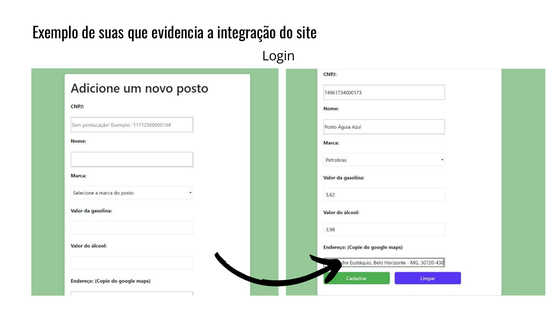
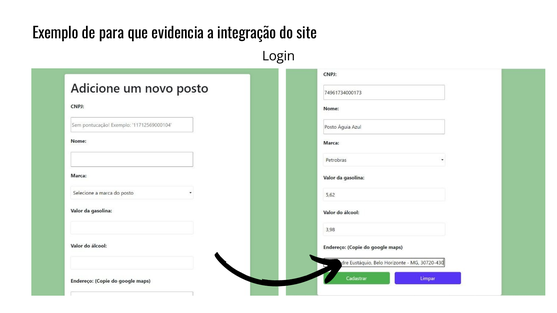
suas: suas -> para (112, 33)
